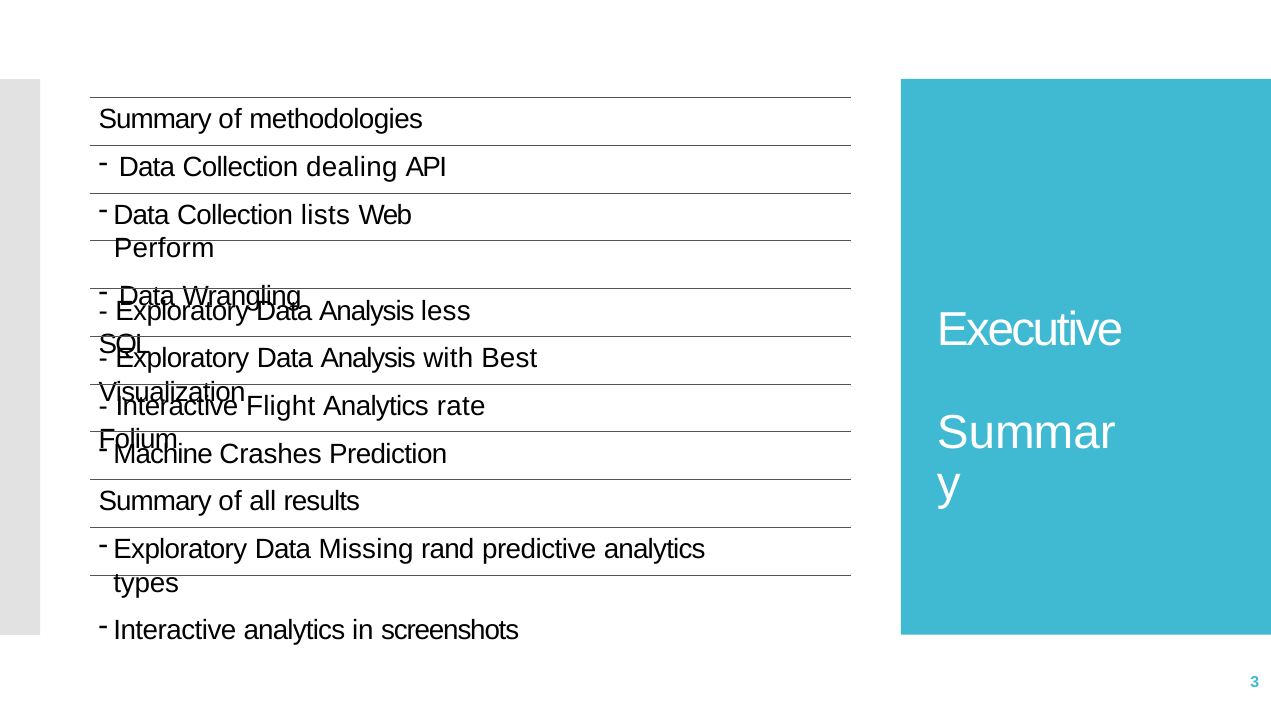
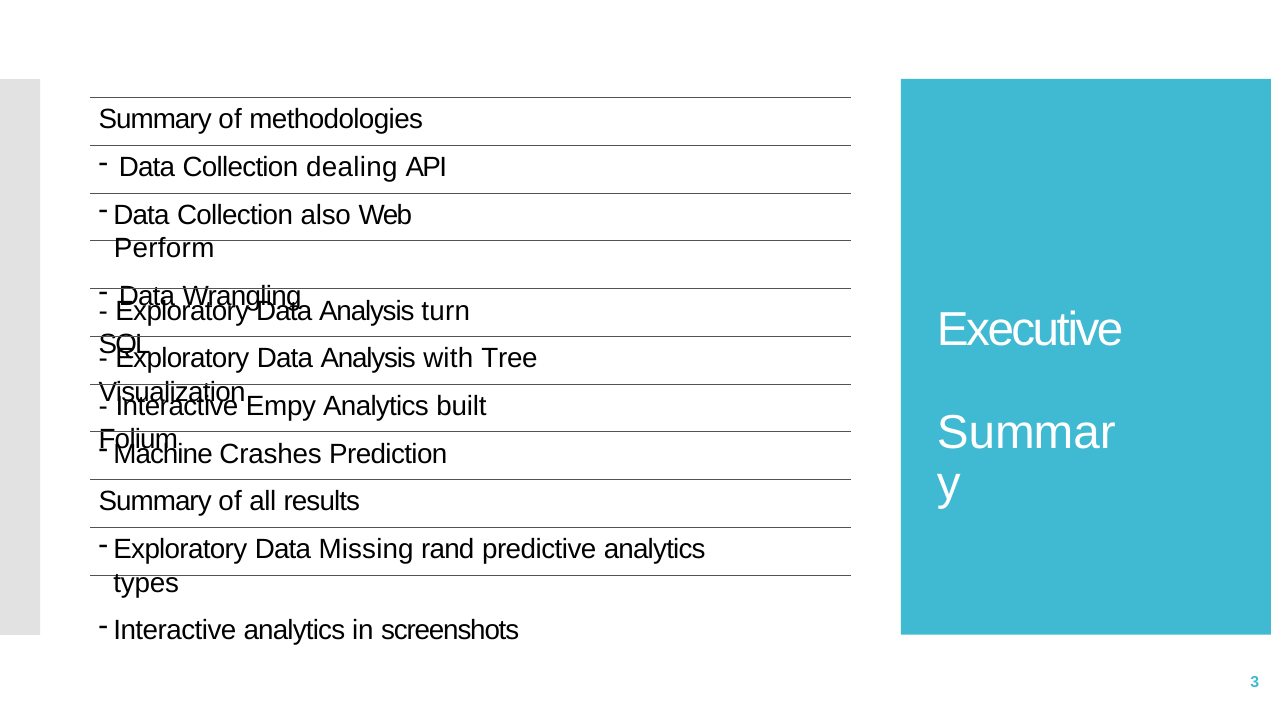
lists: lists -> also (326, 215)
less: less -> turn (446, 311)
Best: Best -> Tree (510, 359)
Flight: Flight -> Empy (281, 406)
rate: rate -> built (461, 406)
